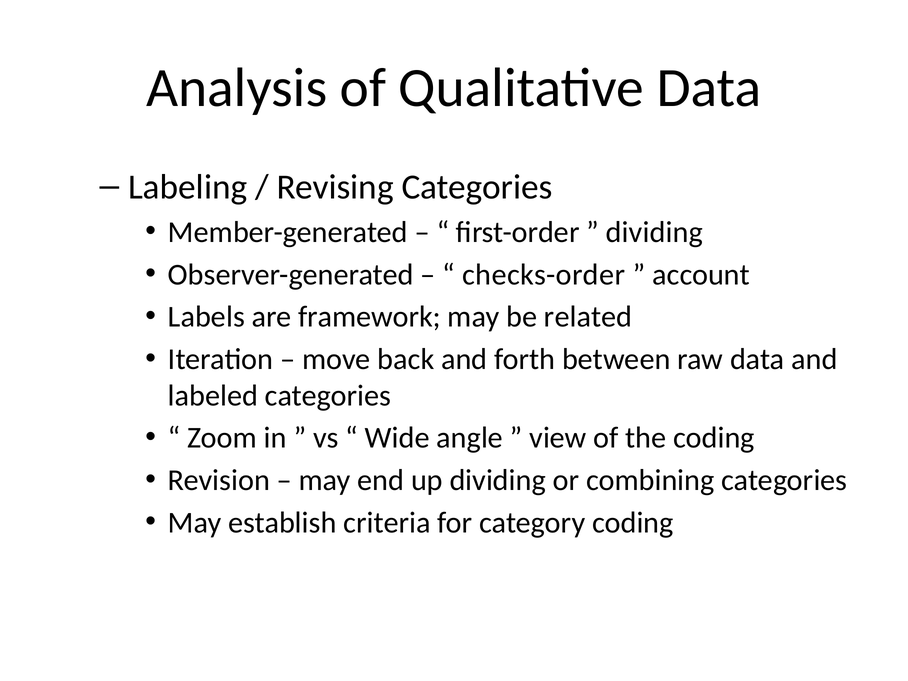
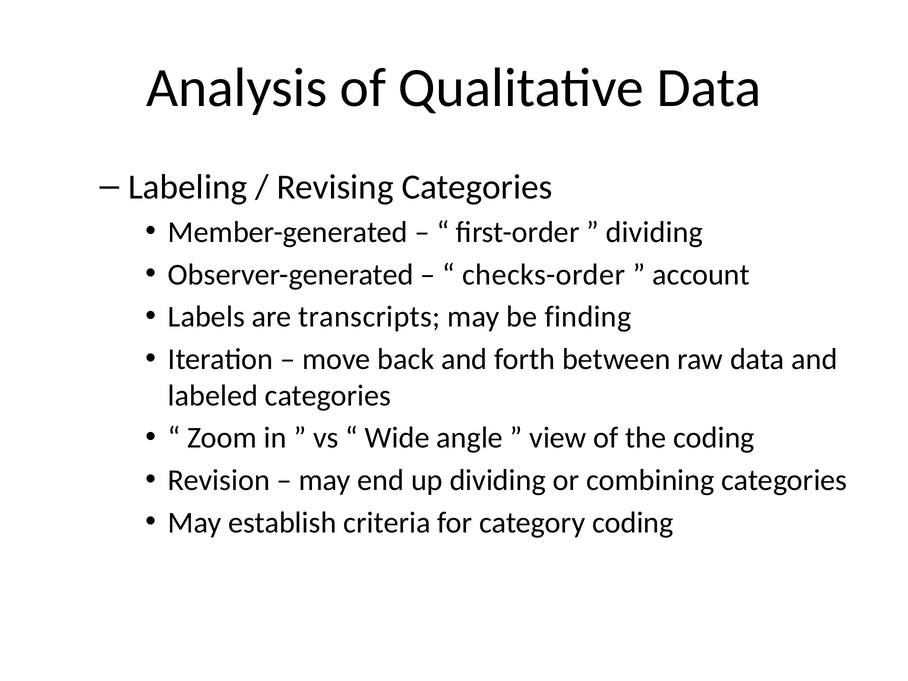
framework: framework -> transcripts (369, 317)
related: related -> finding (588, 317)
